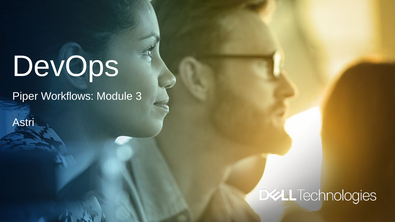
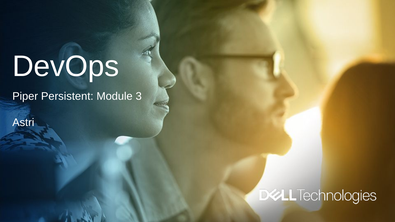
Workflows: Workflows -> Persistent (67, 96)
